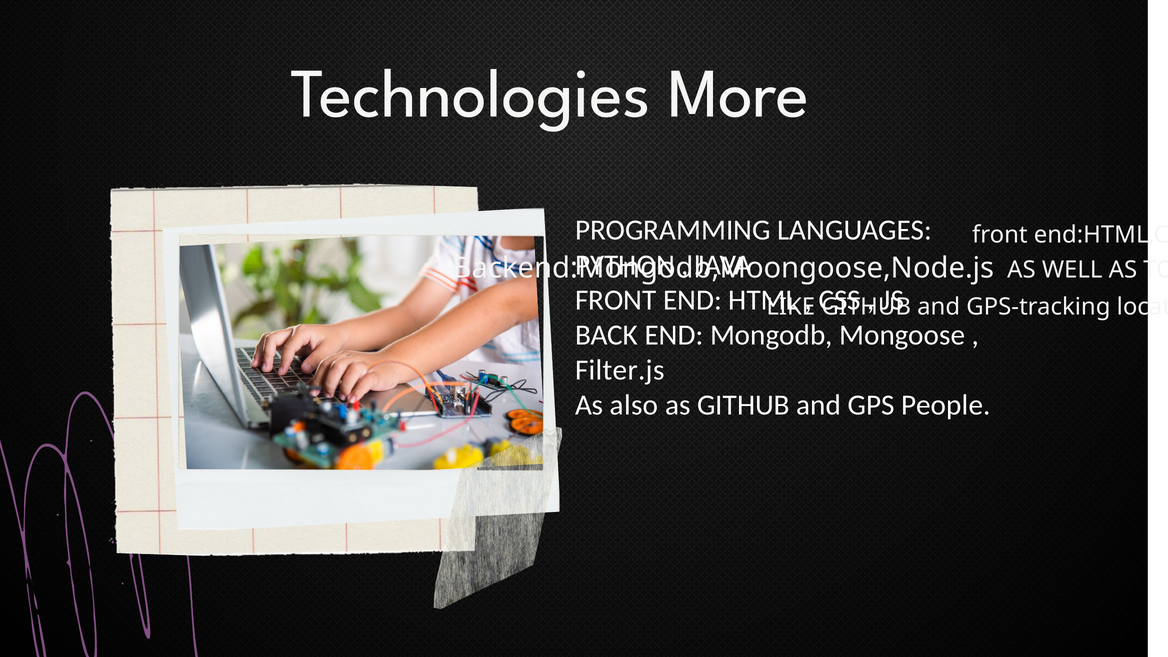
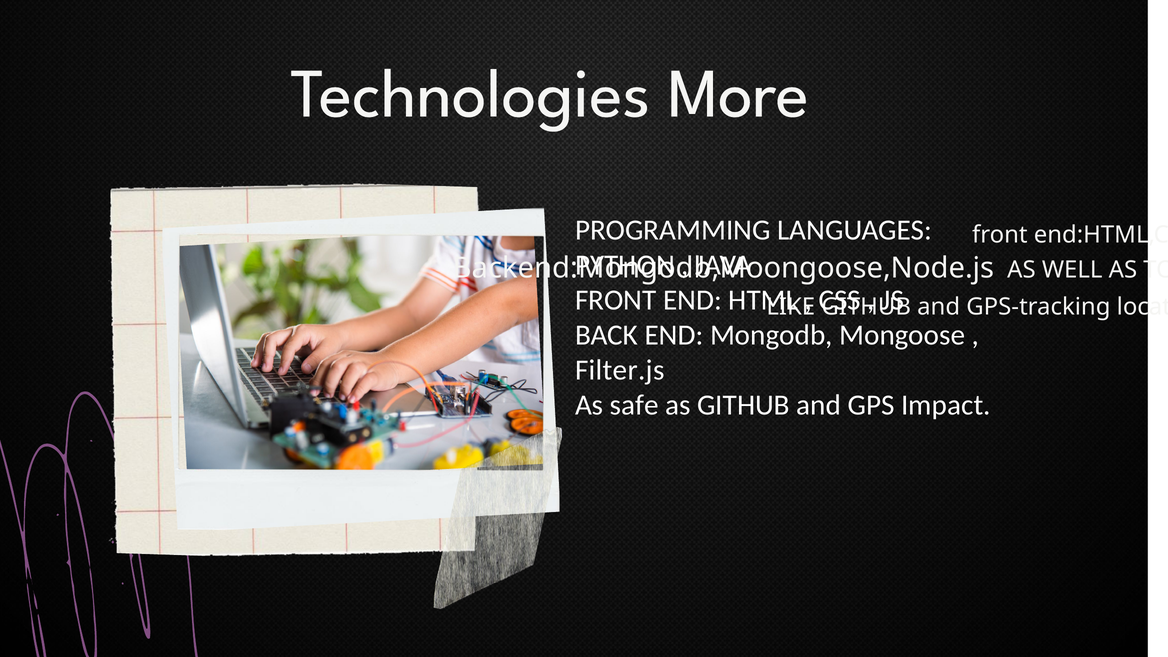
also: also -> safe (634, 405)
People: People -> Impact (946, 405)
